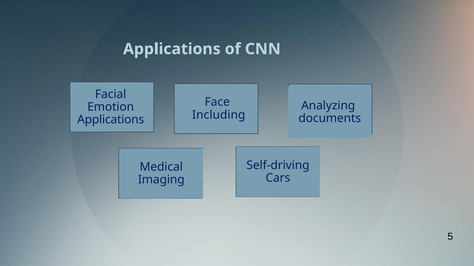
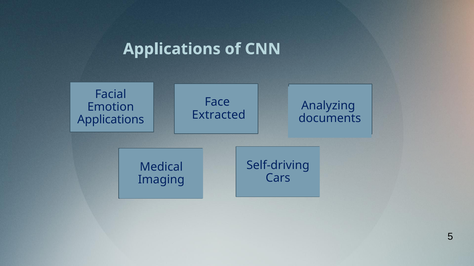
Including: Including -> Extracted (219, 115)
